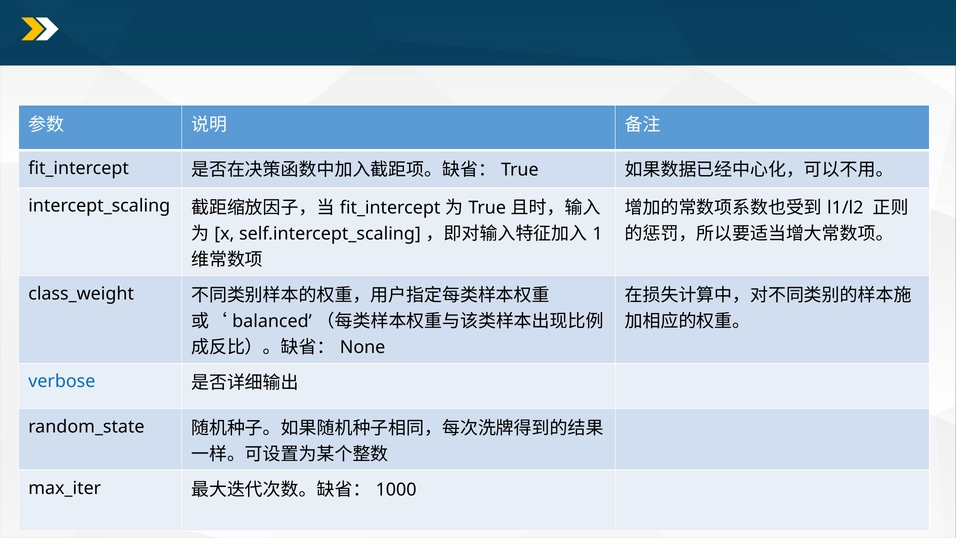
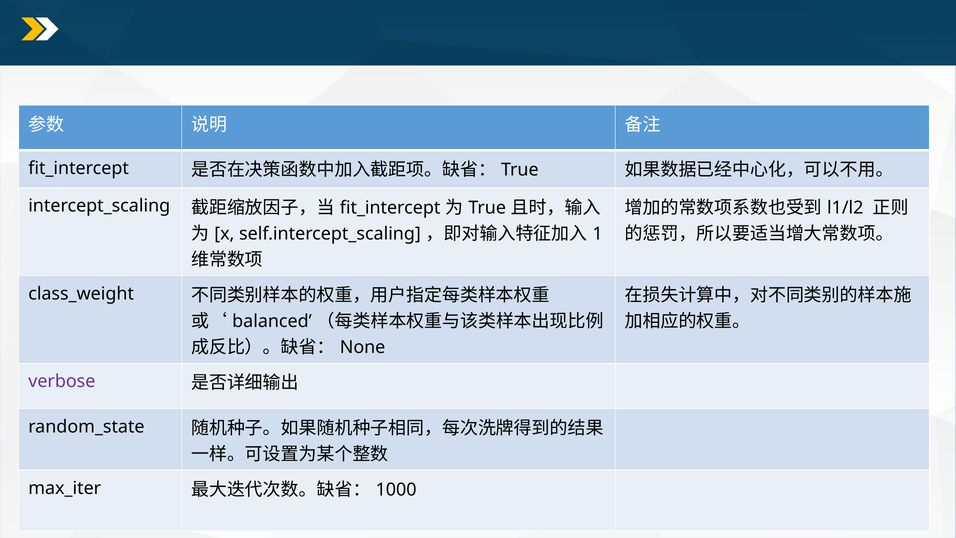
verbose colour: blue -> purple (62, 381)
